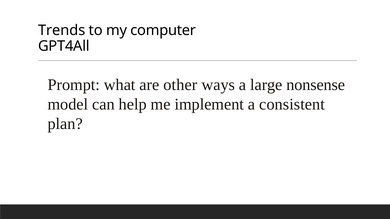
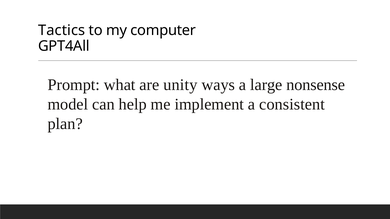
Trends: Trends -> Tactics (62, 30)
other: other -> unity (180, 85)
